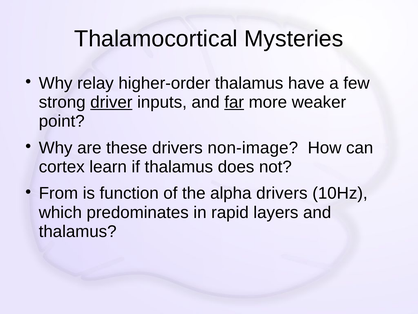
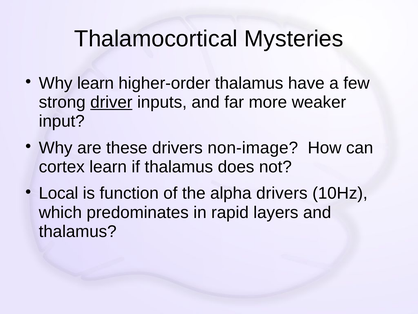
Why relay: relay -> learn (96, 83)
far underline: present -> none (234, 102)
point: point -> input (62, 121)
From: From -> Local (59, 193)
